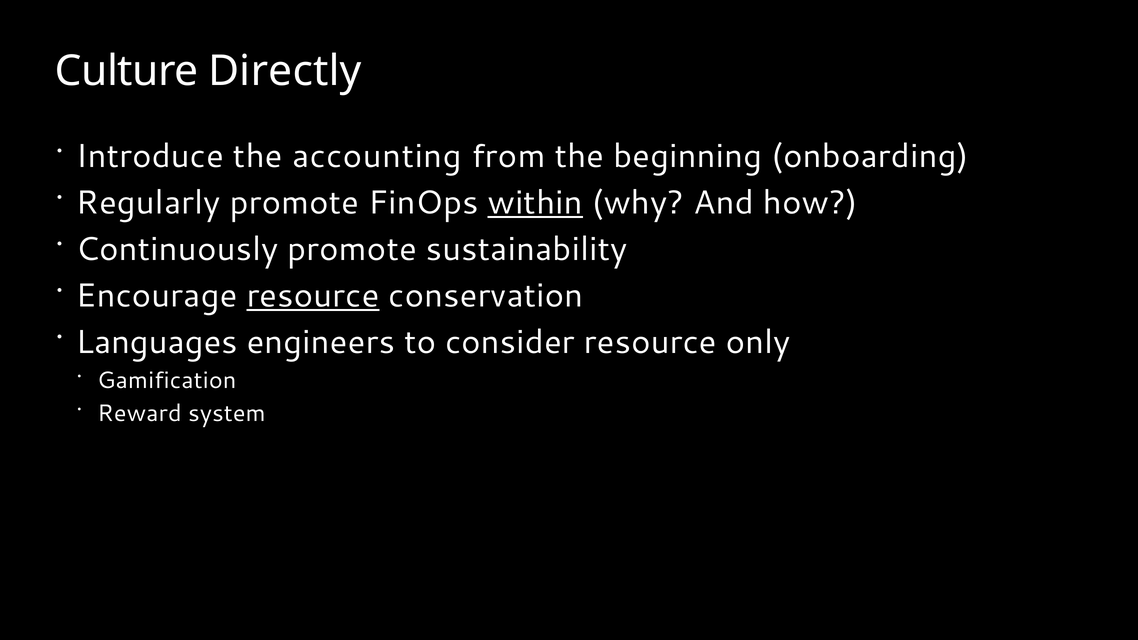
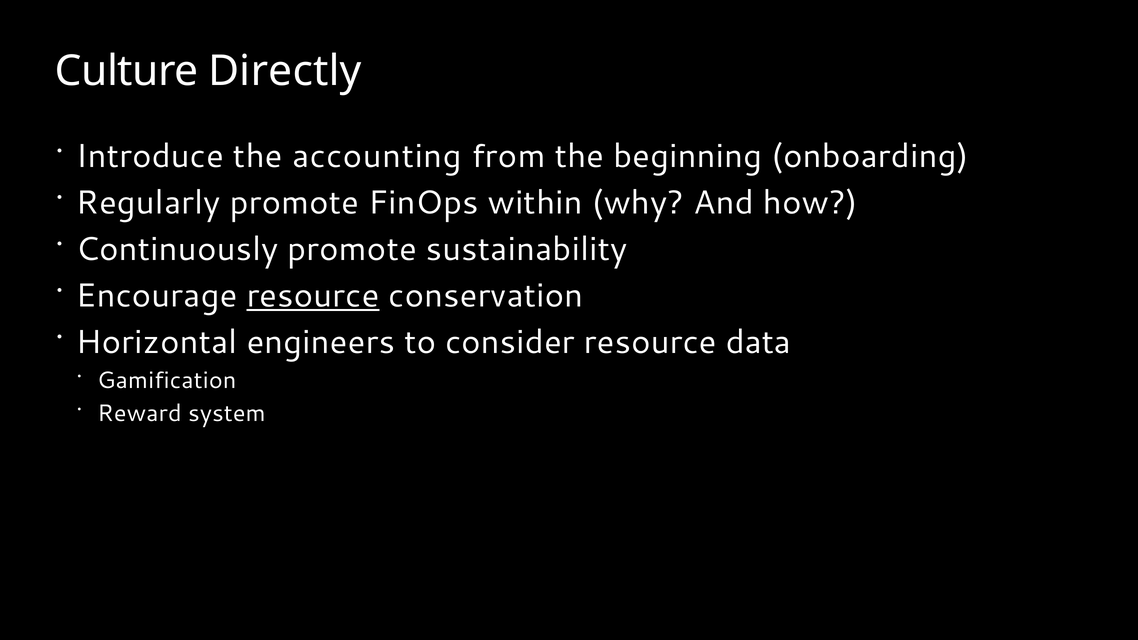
within underline: present -> none (535, 203)
Languages: Languages -> Horizontal (157, 342)
only: only -> data (758, 342)
